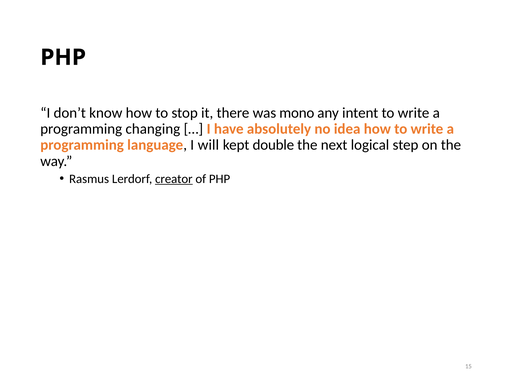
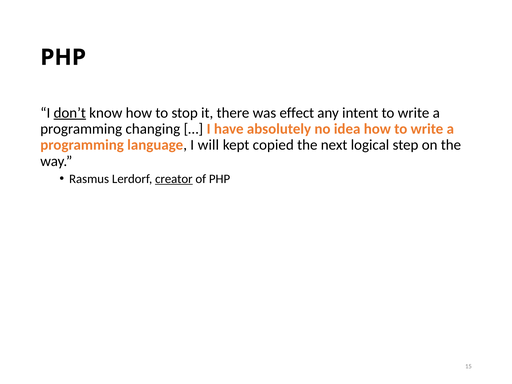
don’t underline: none -> present (70, 113)
mono: mono -> effect (297, 113)
double: double -> copied (273, 145)
